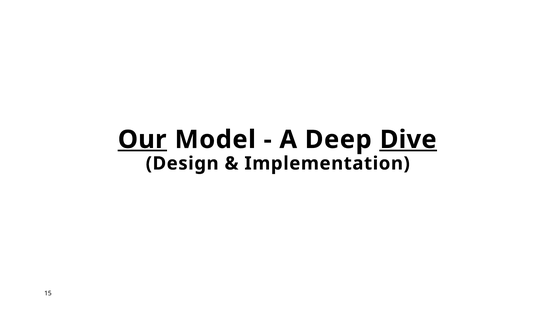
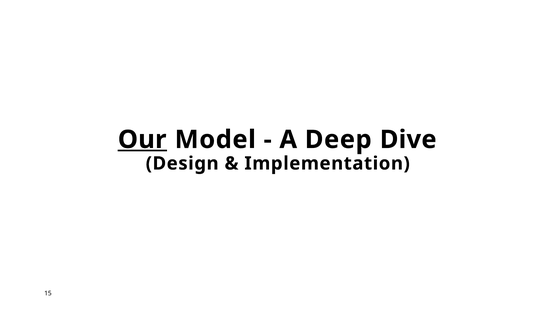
Dive underline: present -> none (408, 139)
